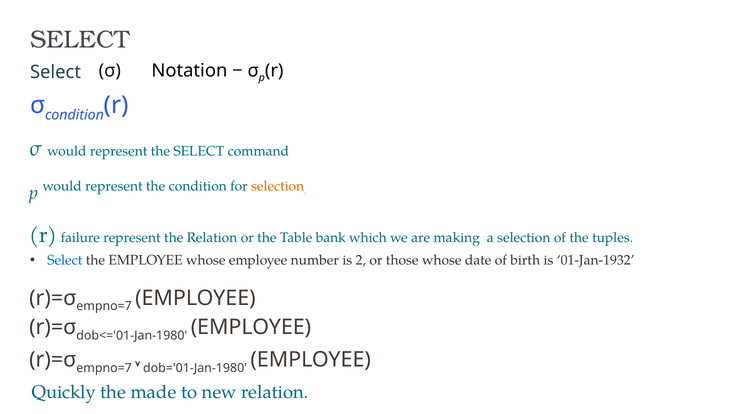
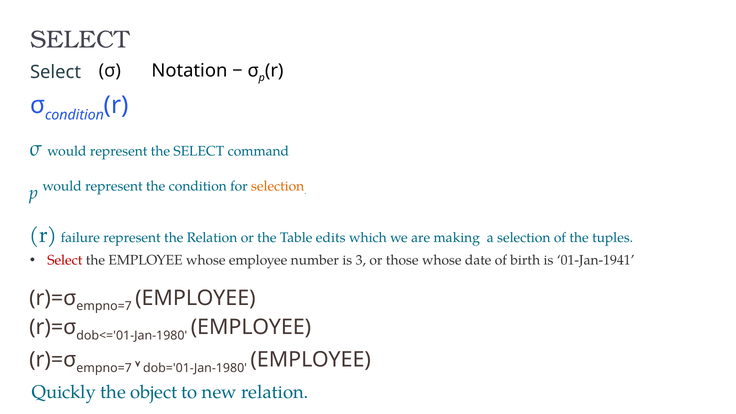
bank: bank -> edits (331, 238)
Select colour: blue -> red (65, 260)
2: 2 -> 3 (361, 260)
01-Jan-1932: 01-Jan-1932 -> 01-Jan-1941 (596, 260)
made: made -> object (154, 392)
